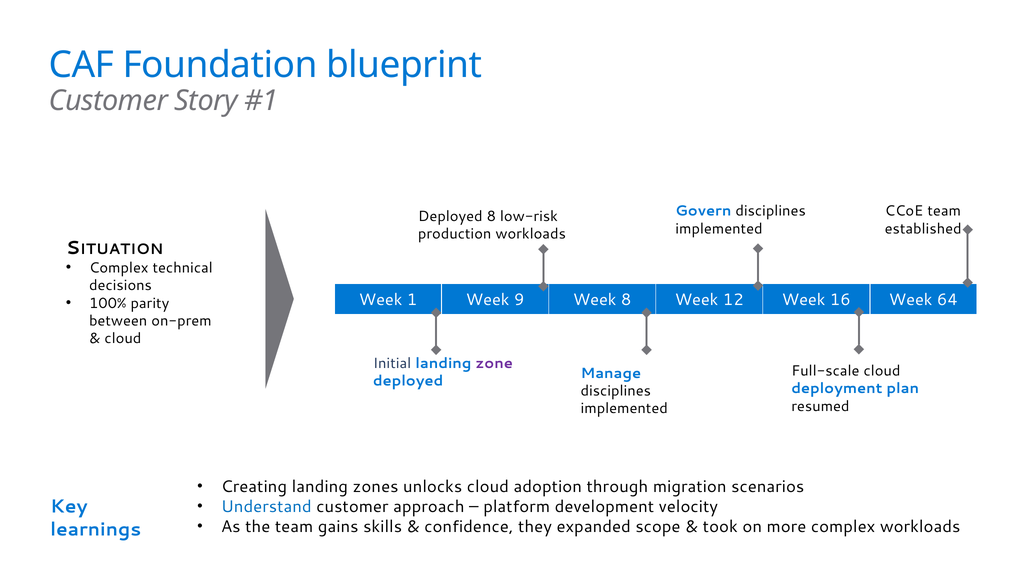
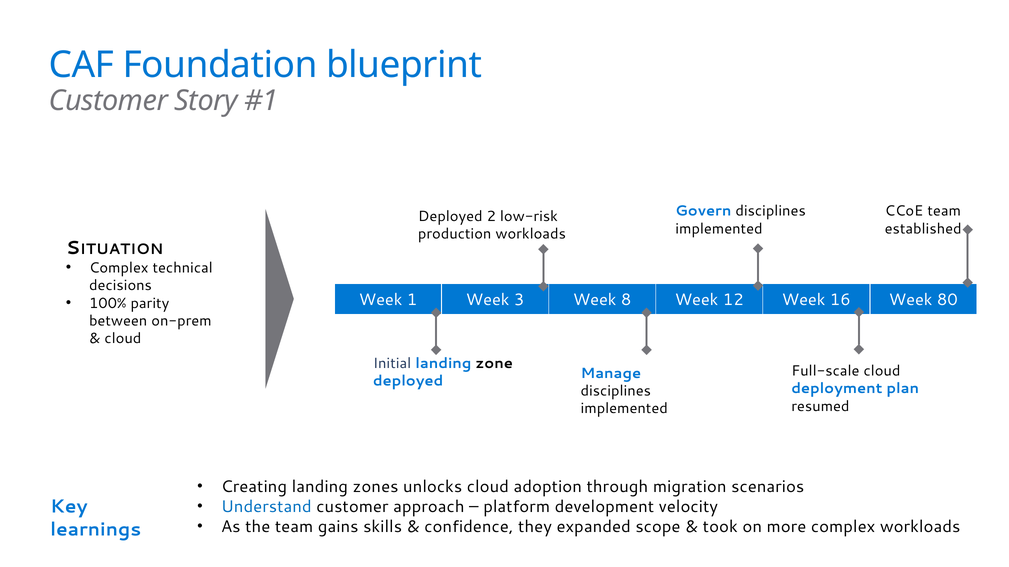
Deployed 8: 8 -> 2 (491, 216)
9: 9 -> 3 (519, 300)
64: 64 -> 80 (947, 300)
zone colour: purple -> black (494, 364)
